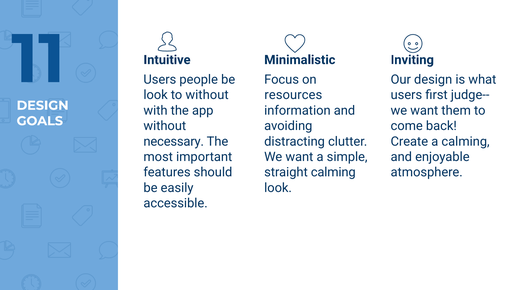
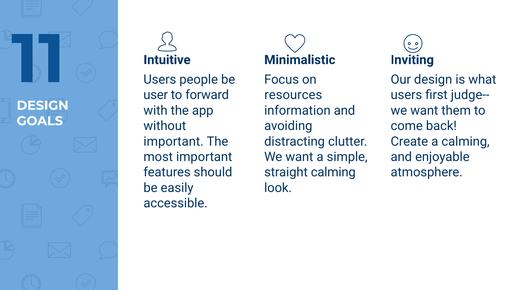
look: look -> user (156, 95)
to without: without -> forward (207, 95)
necessary: necessary -> important (174, 141)
